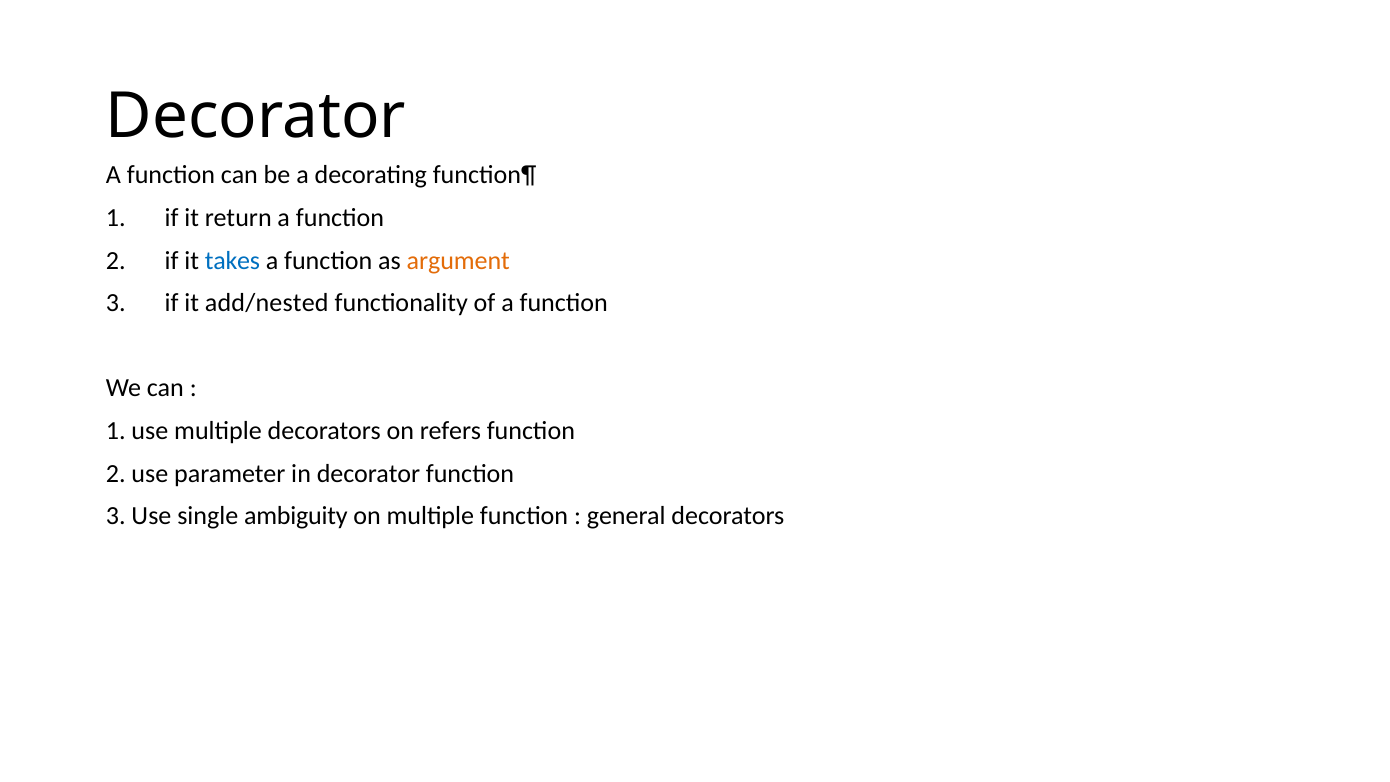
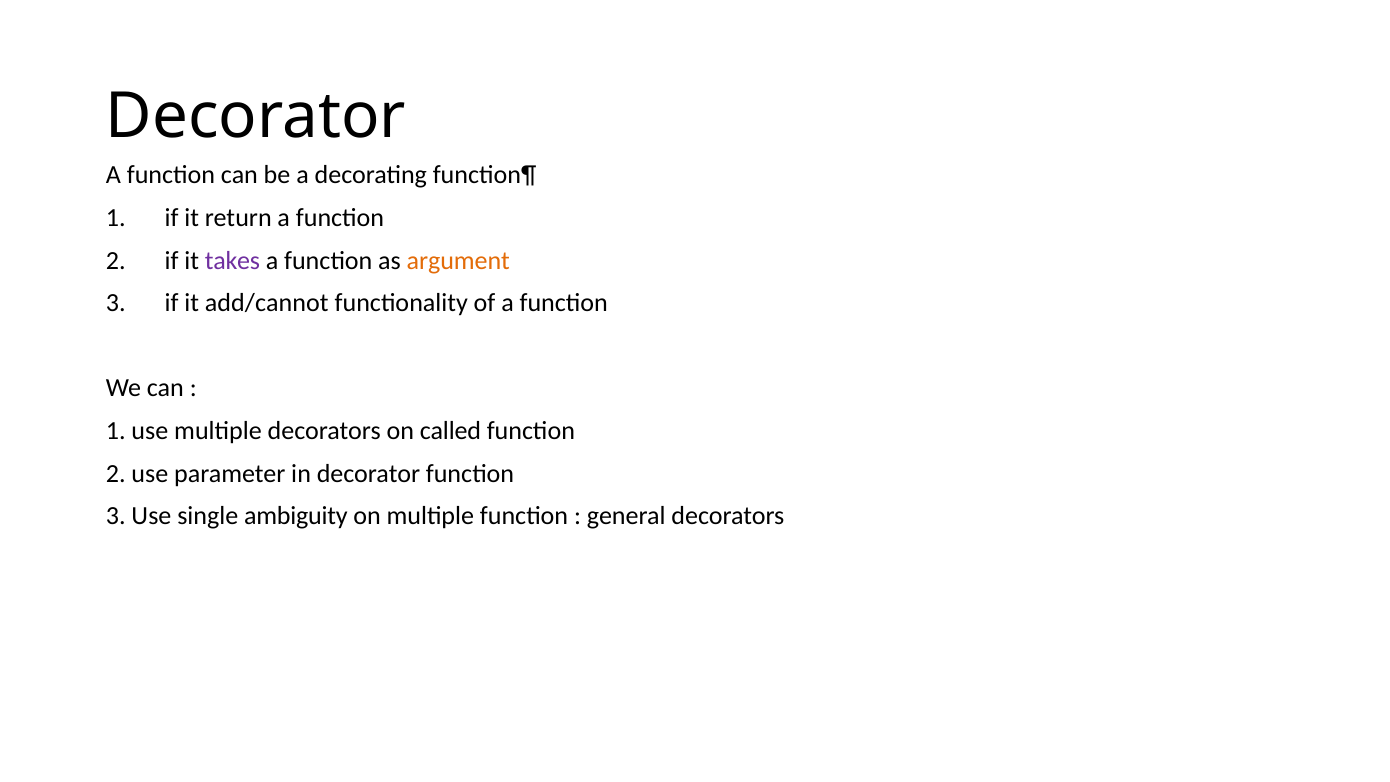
takes colour: blue -> purple (232, 260)
add/nested: add/nested -> add/cannot (267, 303)
refers: refers -> called (450, 431)
